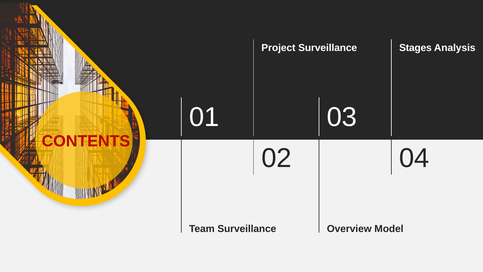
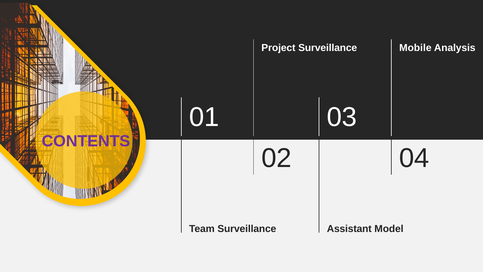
Stages: Stages -> Mobile (415, 48)
CONTENTS colour: red -> purple (86, 141)
Overview: Overview -> Assistant (349, 229)
